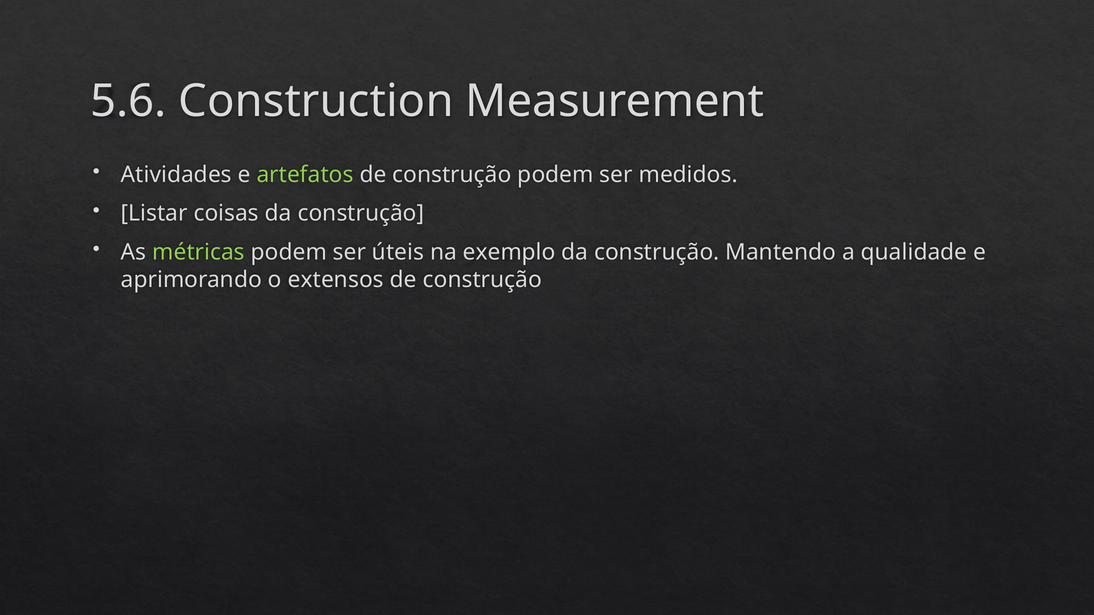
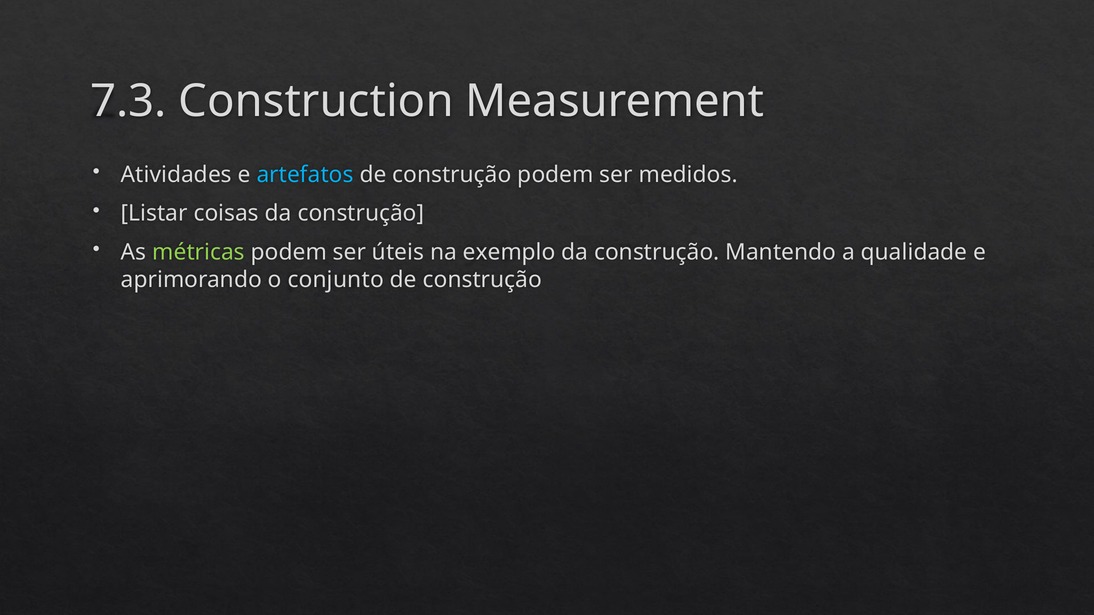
5.6: 5.6 -> 7.3 (128, 101)
artefatos colour: light green -> light blue (305, 175)
extensos: extensos -> conjunto (336, 280)
